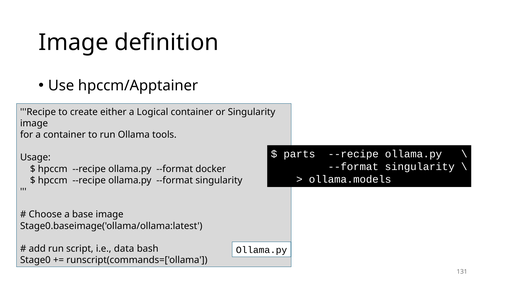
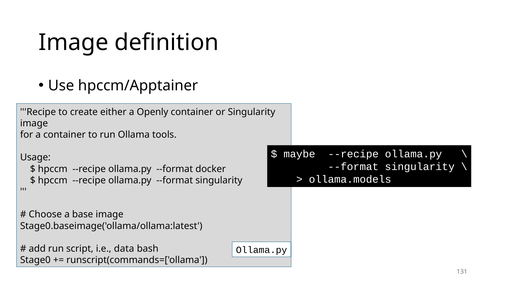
Logical: Logical -> Openly (153, 112)
parts: parts -> maybe (299, 154)
